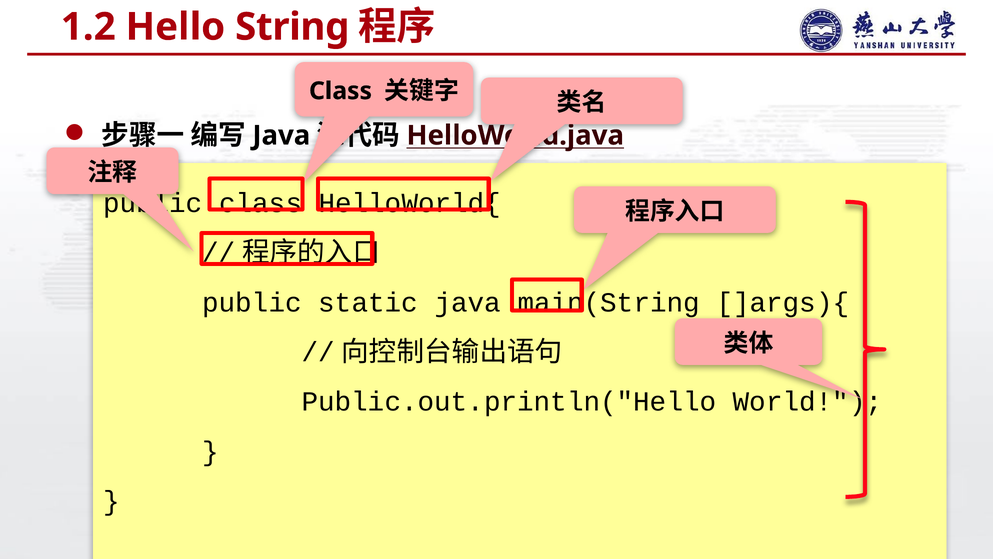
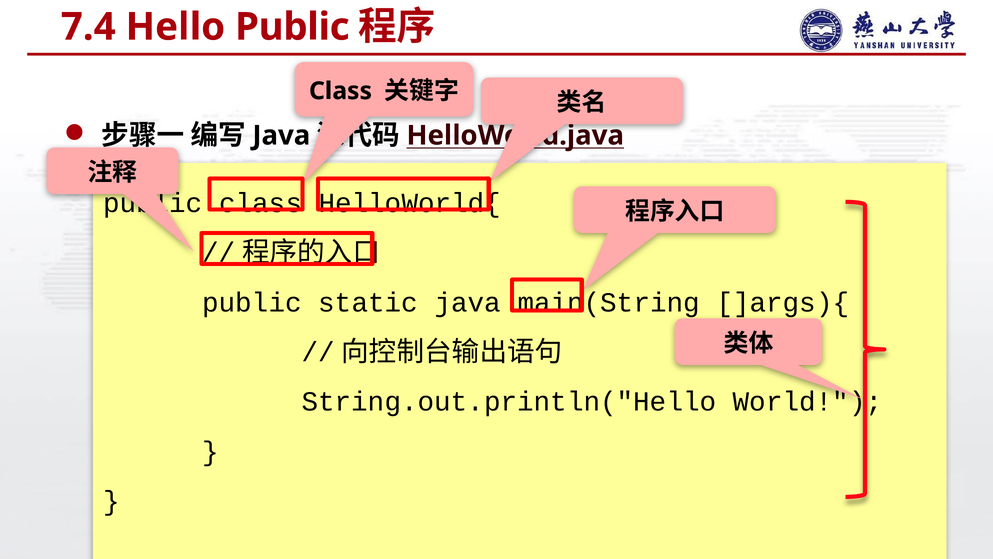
1.2: 1.2 -> 7.4 (88, 27)
Hello String: String -> Public (292, 27)
Public.out.println("Hello: Public.out.println("Hello -> String.out.println("Hello (509, 402)
